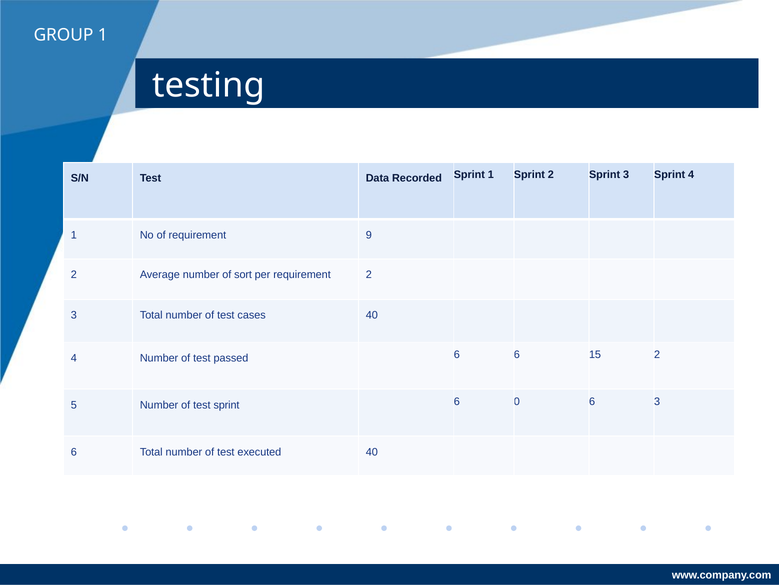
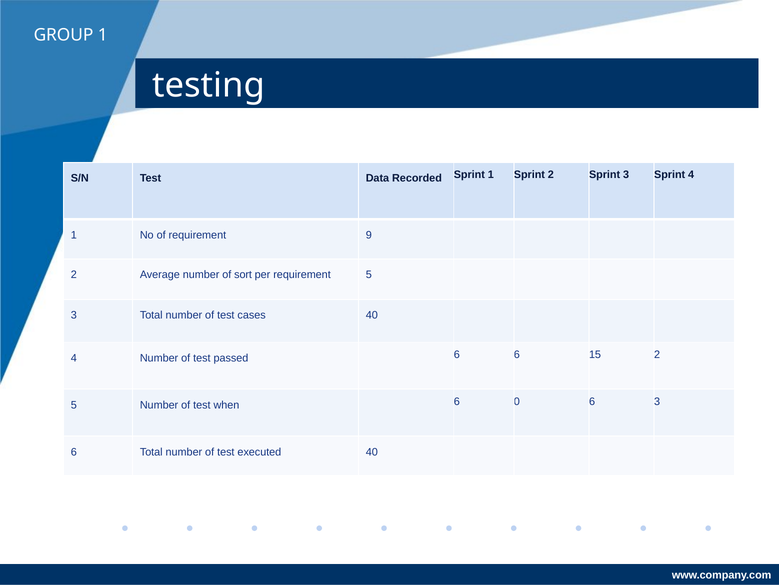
requirement 2: 2 -> 5 (369, 274)
test sprint: sprint -> when (226, 405)
